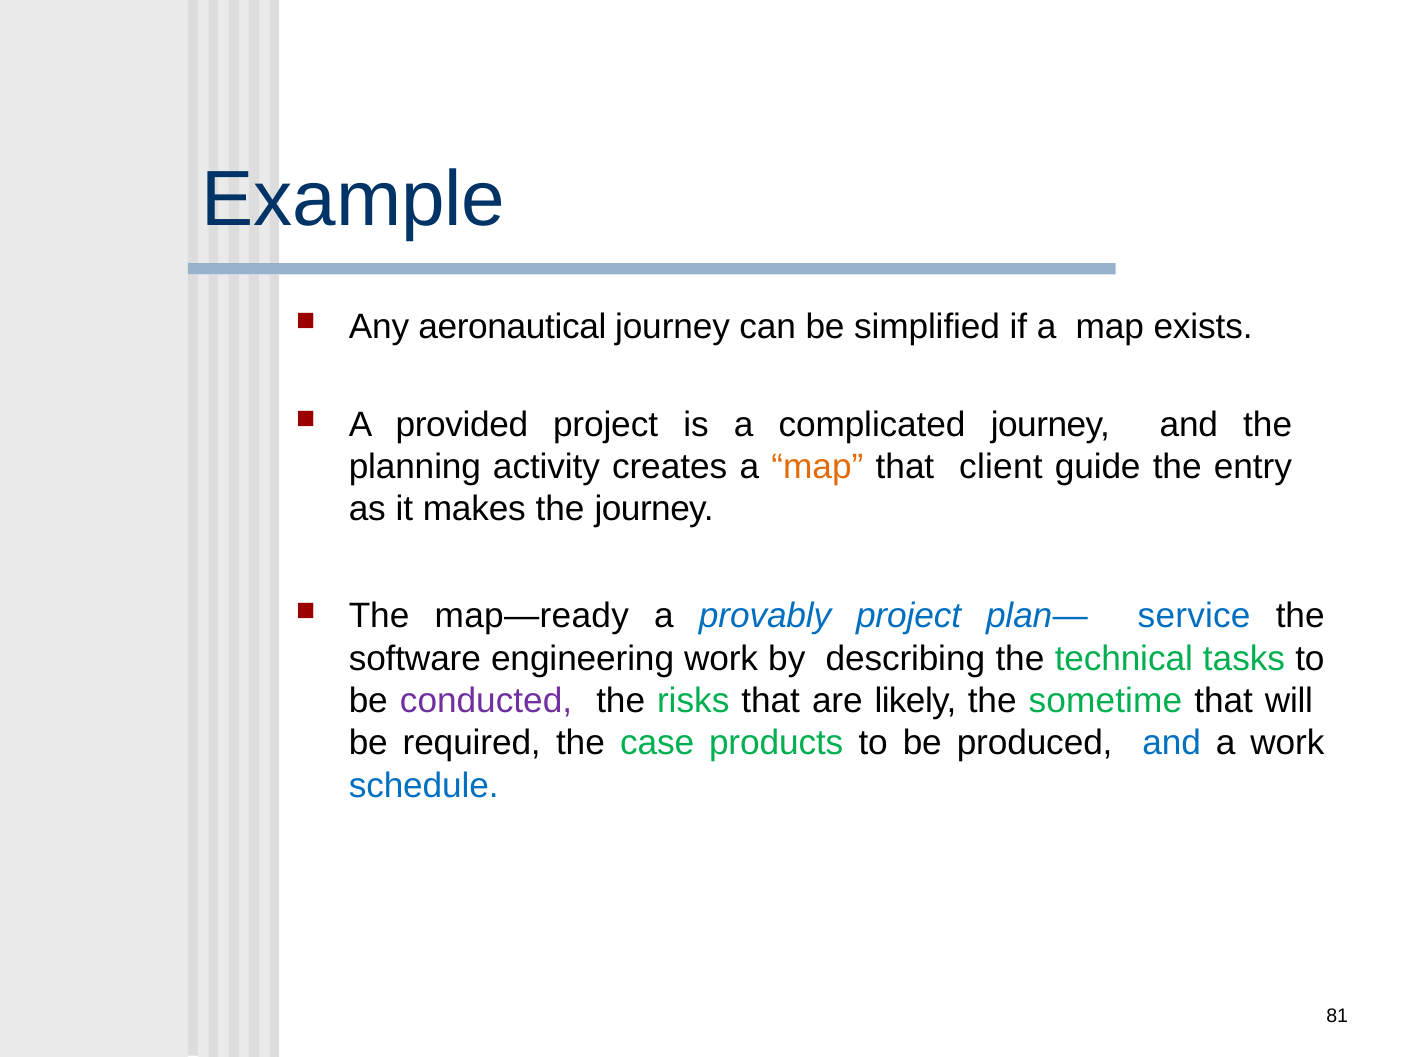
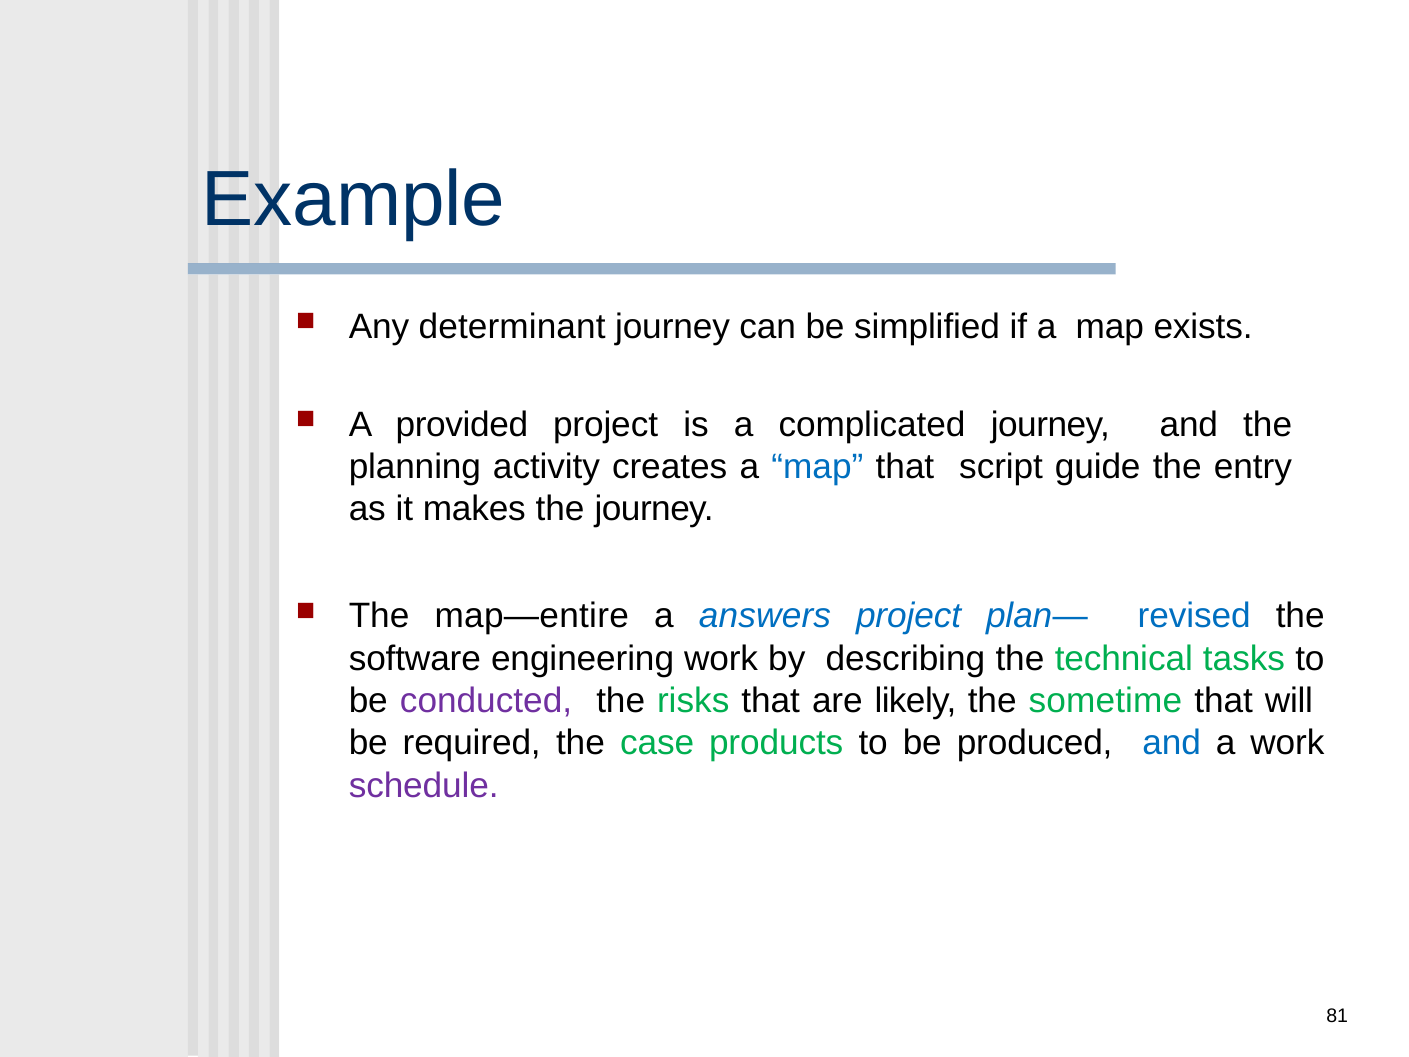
aeronautical: aeronautical -> determinant (512, 327)
map colour: orange -> blue (817, 467)
client: client -> script (1001, 467)
map—ready: map—ready -> map—entire (532, 616)
provably: provably -> answers (765, 616)
service: service -> revised (1194, 616)
schedule colour: blue -> purple (424, 785)
